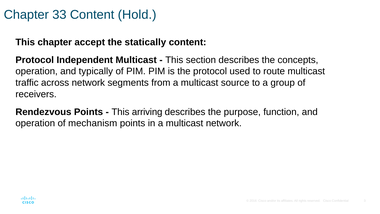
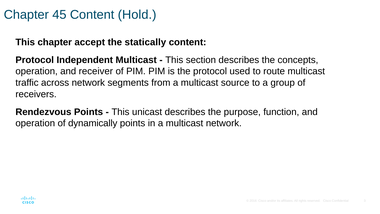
33: 33 -> 45 (59, 15)
typically: typically -> receiver (96, 71)
arriving: arriving -> unicast (147, 112)
mechanism: mechanism -> dynamically (93, 123)
